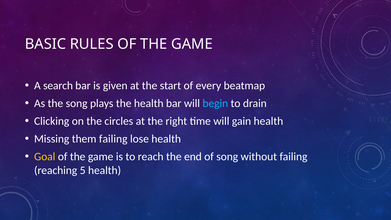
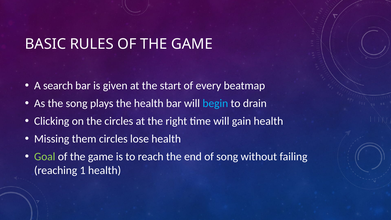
them failing: failing -> circles (113, 139)
Goal colour: yellow -> light green (45, 157)
5: 5 -> 1 (83, 170)
